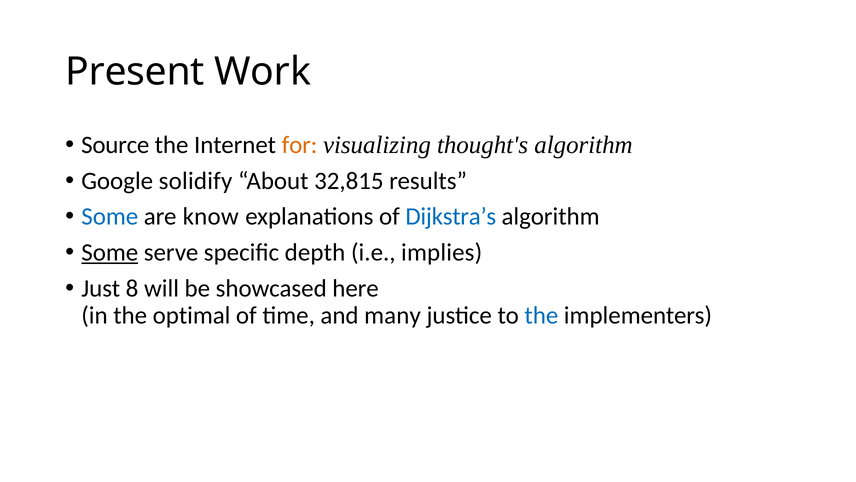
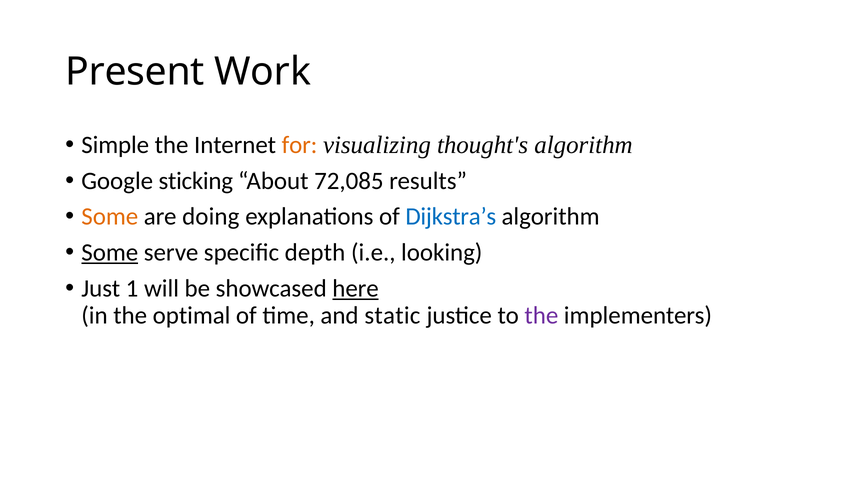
Source: Source -> Simple (115, 145)
solidify: solidify -> sticking (196, 181)
32,815: 32,815 -> 72,085 (349, 181)
Some colour: blue -> orange (110, 217)
know: know -> doing (211, 217)
implies: implies -> looking (442, 252)
8: 8 -> 1 (132, 288)
here underline: none -> present (356, 288)
many: many -> static (392, 315)
the colour: blue -> purple (541, 315)
